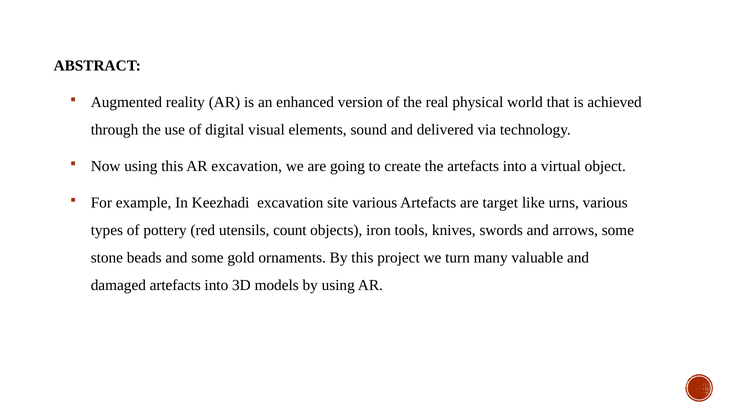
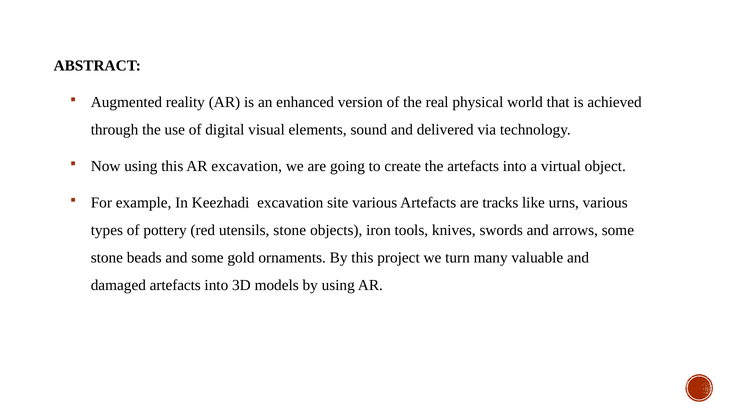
target: target -> tracks (500, 203)
utensils count: count -> stone (290, 231)
